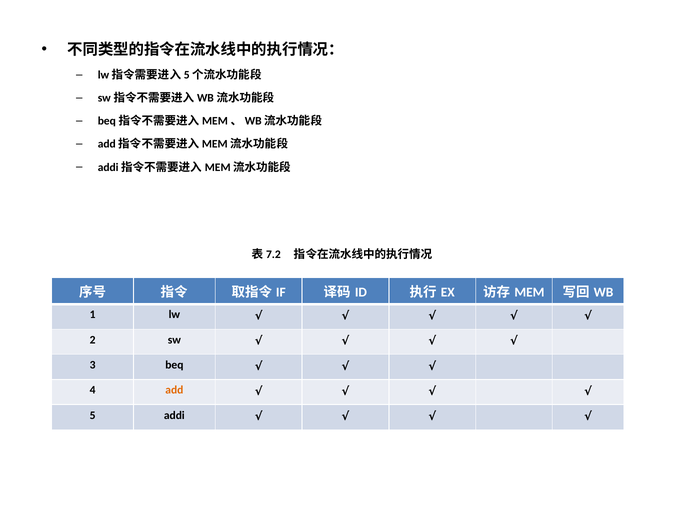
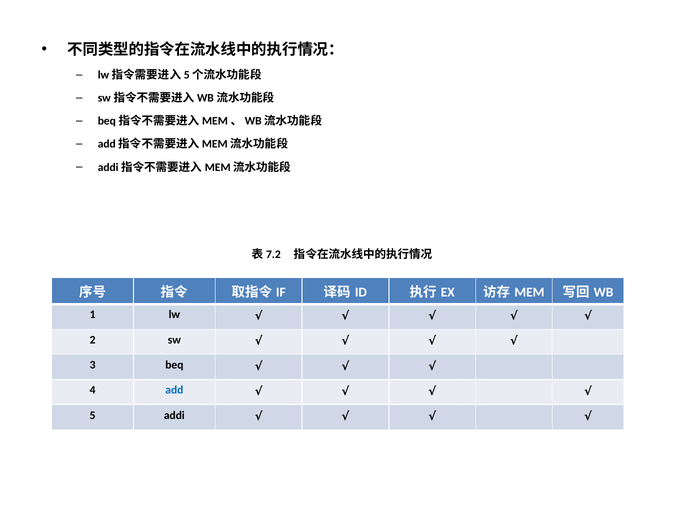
add colour: orange -> blue (174, 390)
